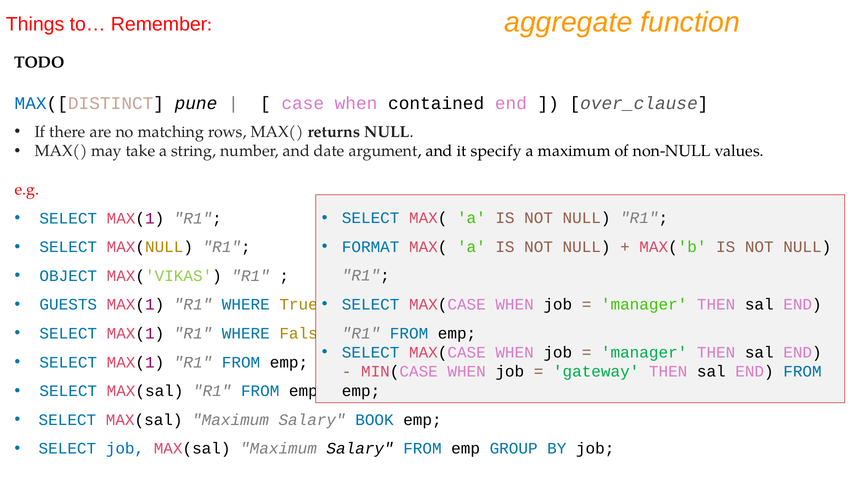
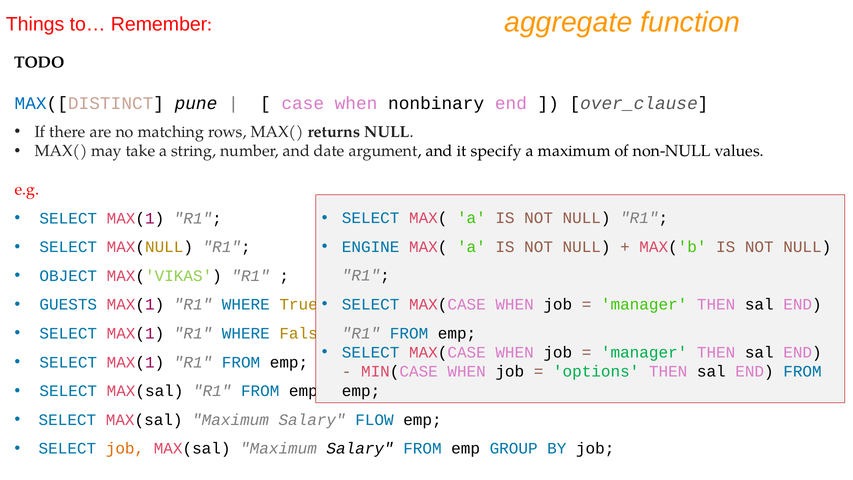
contained: contained -> nonbinary (436, 103)
FORMAT: FORMAT -> ENGINE (371, 247)
gateway: gateway -> options (596, 372)
BOOK: BOOK -> FLOW (374, 420)
job colour: blue -> orange (125, 449)
